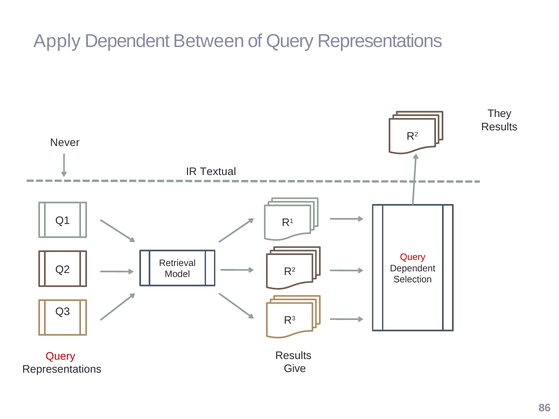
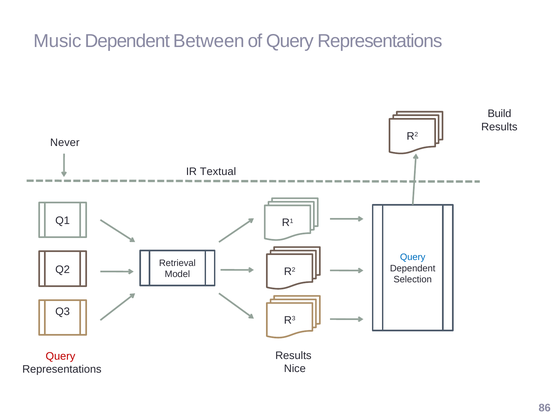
Apply: Apply -> Music (57, 41)
They: They -> Build (499, 114)
Query colour: red -> blue (413, 257)
Give: Give -> Nice (295, 369)
